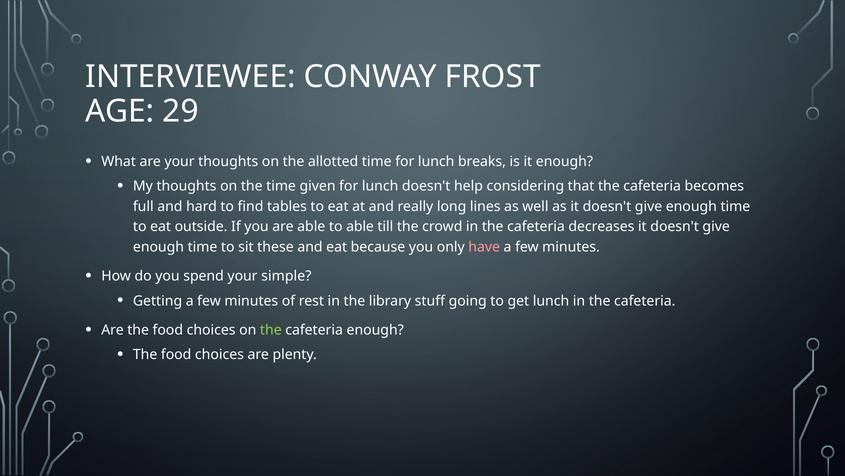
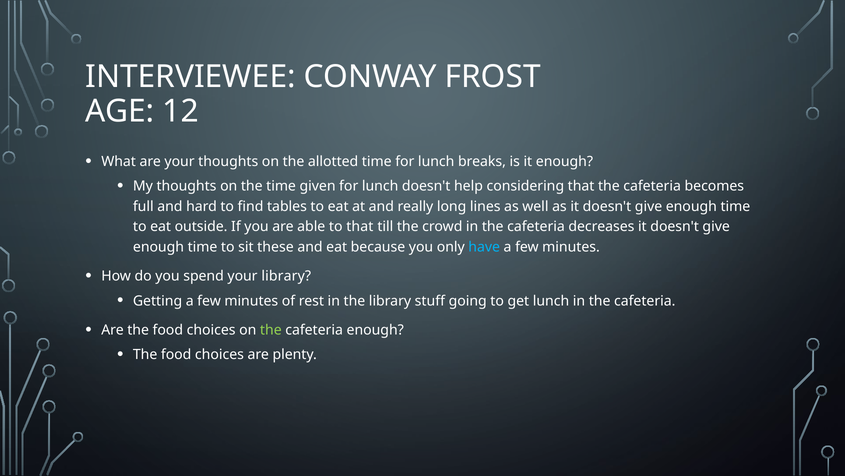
29: 29 -> 12 (181, 111)
to able: able -> that (360, 226)
have colour: pink -> light blue (484, 247)
your simple: simple -> library (286, 276)
